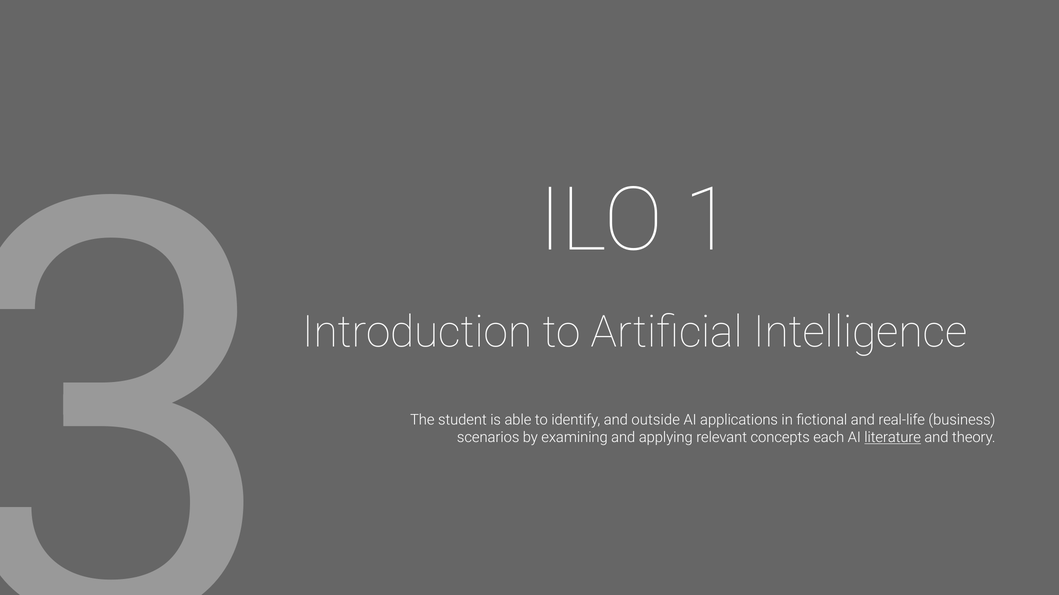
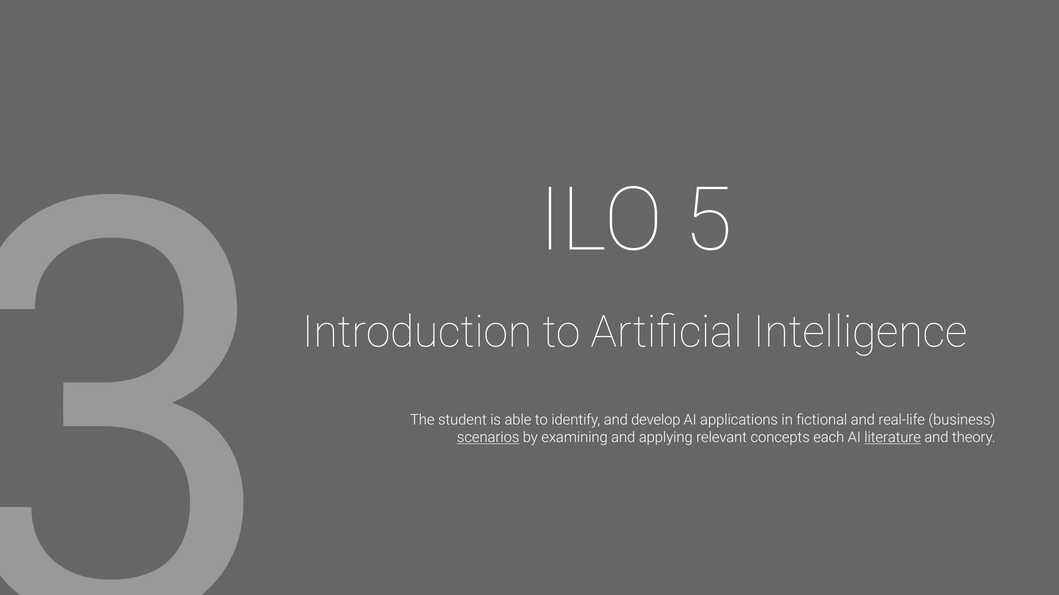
1: 1 -> 5 (708, 221)
outside: outside -> develop (656, 420)
scenarios underline: none -> present (488, 438)
